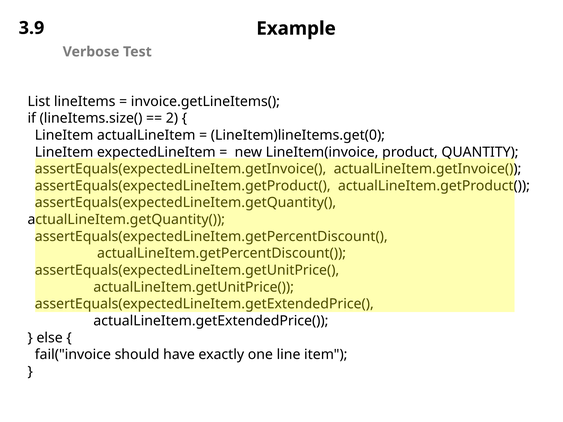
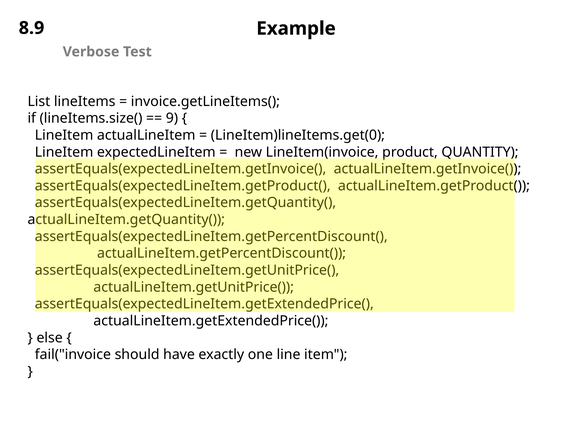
3.9: 3.9 -> 8.9 (32, 28)
2: 2 -> 9 (172, 118)
